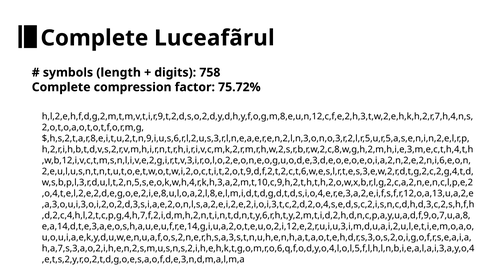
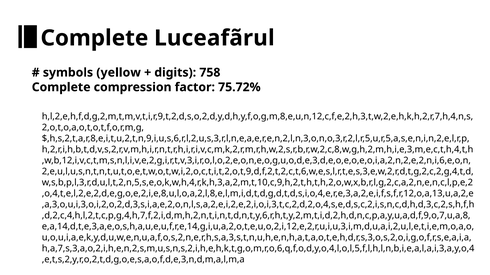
length: length -> yellow (119, 73)
